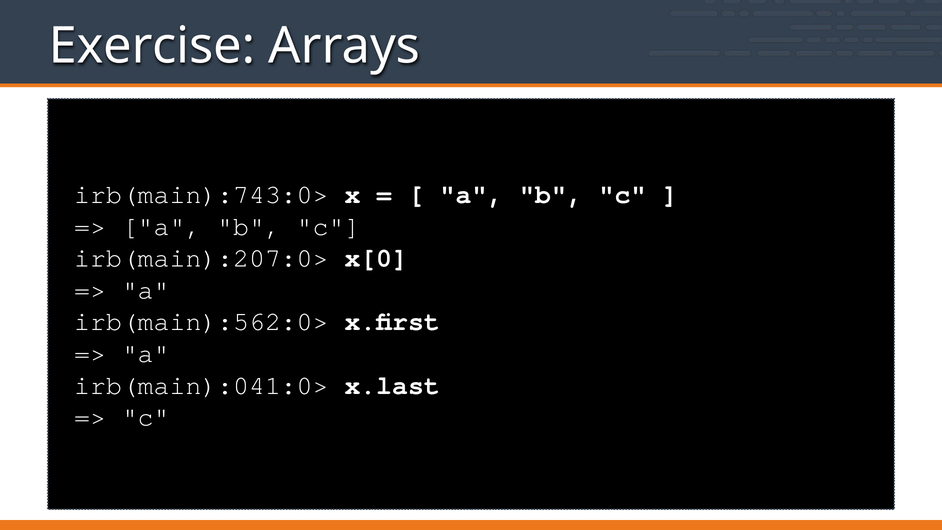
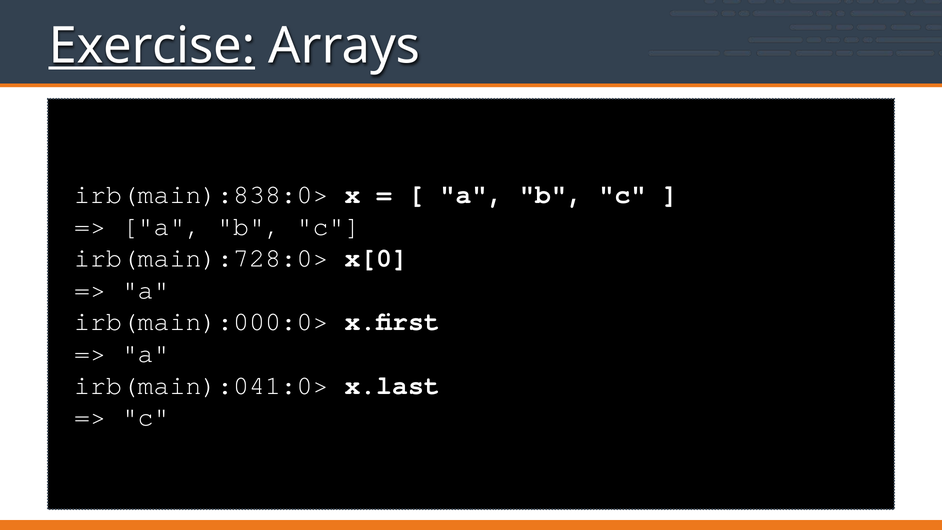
Exercise underline: none -> present (152, 46)
irb(main):743:0>: irb(main):743:0> -> irb(main):838:0> (201, 194)
irb(main):207:0>: irb(main):207:0> -> irb(main):728:0> (201, 258)
irb(main):562:0>: irb(main):562:0> -> irb(main):000:0> (201, 322)
